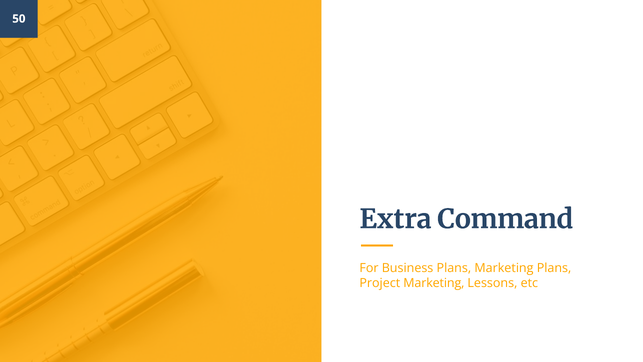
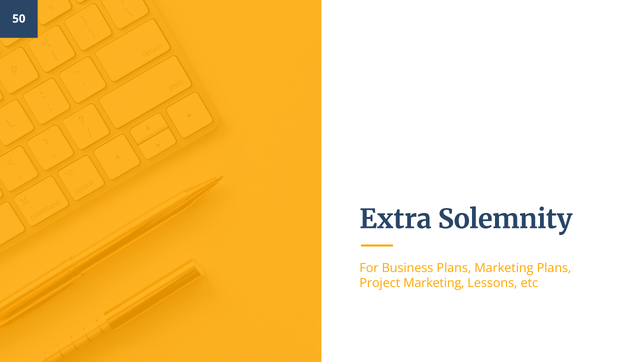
Command: Command -> Solemnity (505, 219)
